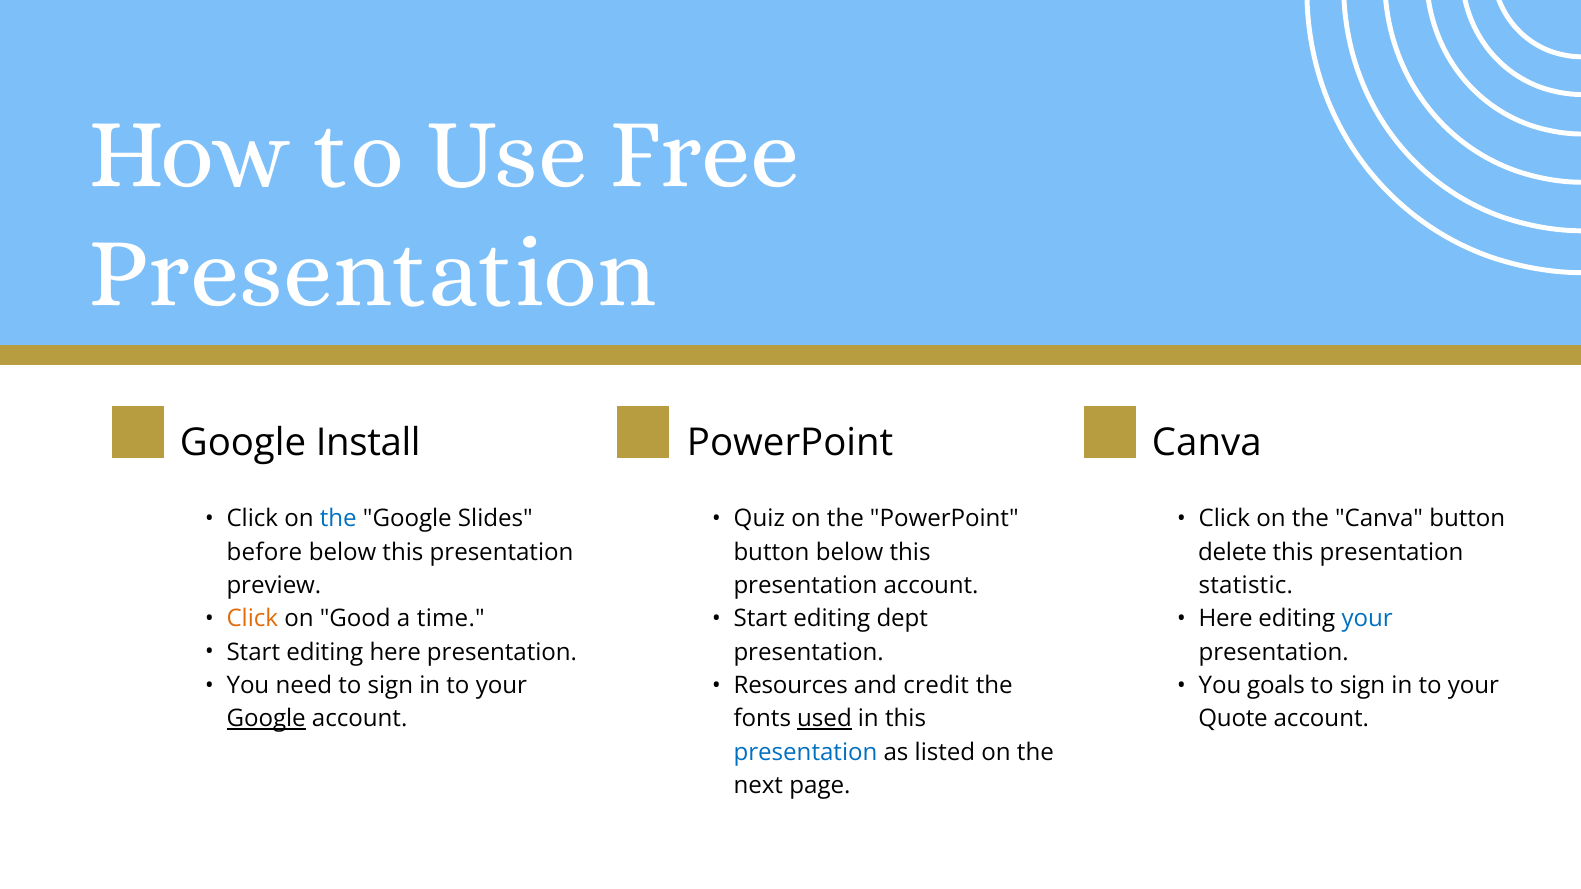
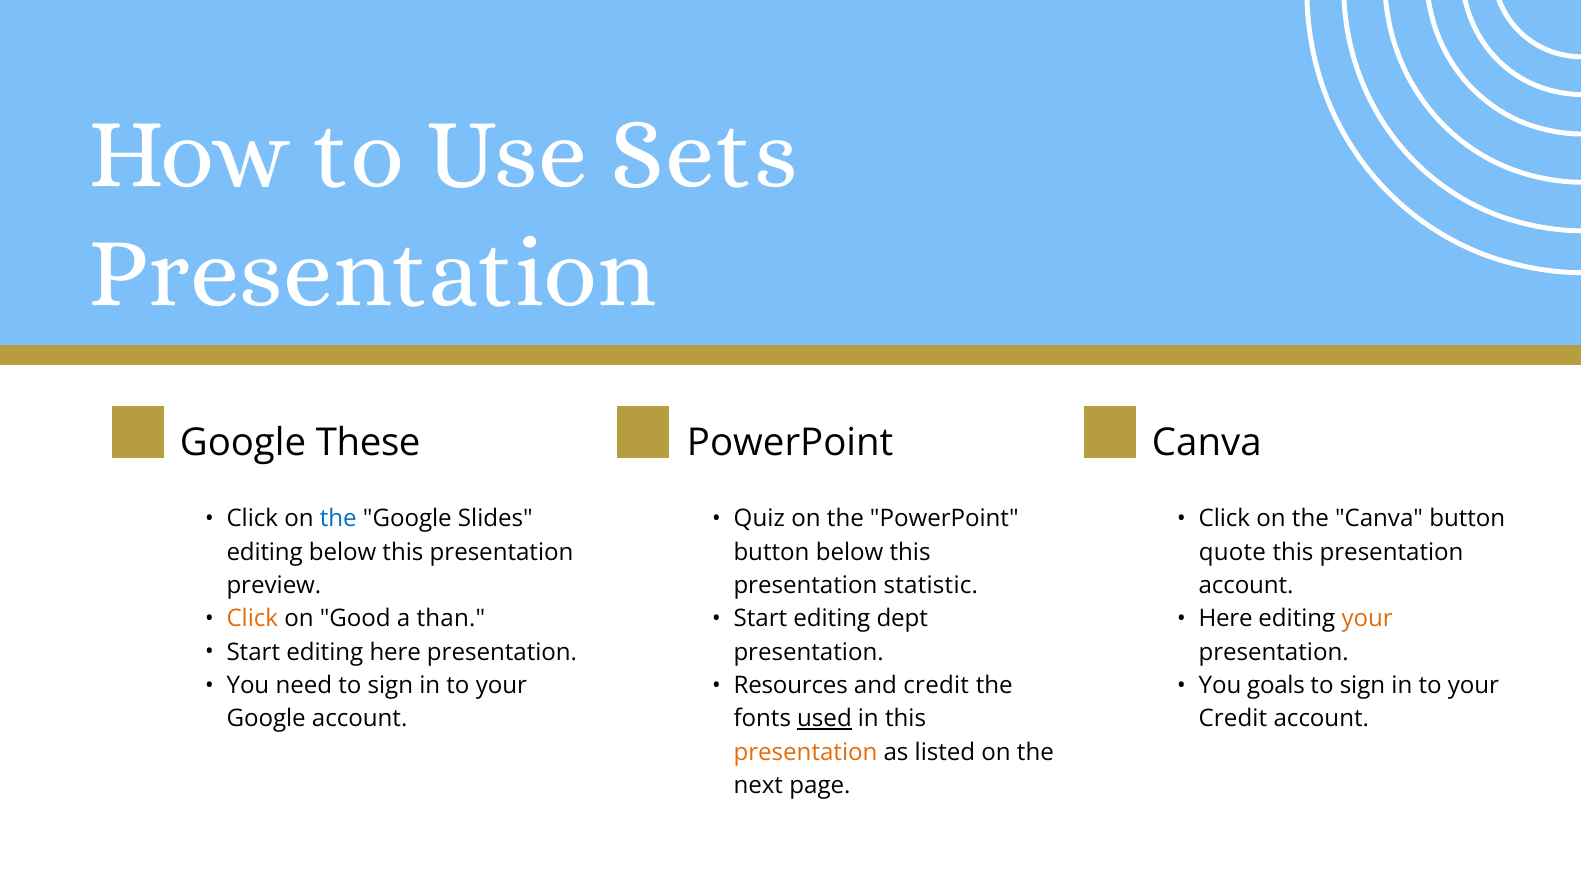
Free: Free -> Sets (704, 154)
Install: Install -> These (368, 443)
before: before -> editing (265, 553)
delete: delete -> quote (1232, 553)
presentation account: account -> statistic (931, 586)
statistic: statistic -> account (1246, 586)
time: time -> than (451, 619)
your colour: blue -> orange (1367, 619)
Google underline: present -> none (266, 719)
Quote: Quote -> Credit (1233, 719)
presentation colour: blue -> orange (806, 752)
